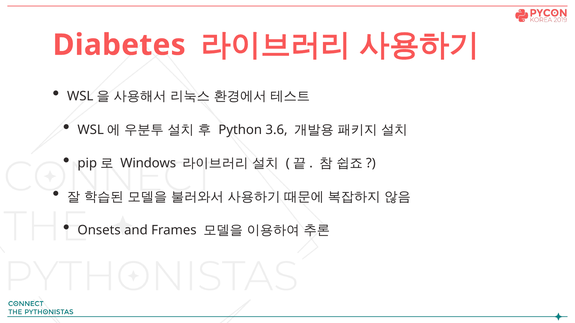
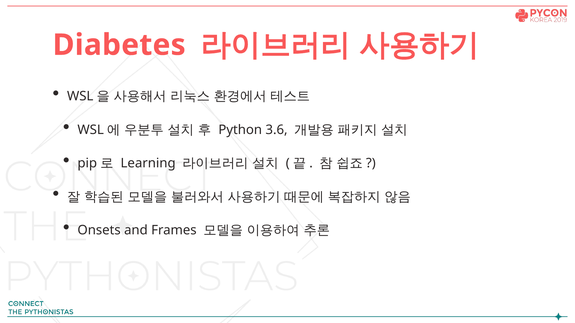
Windows: Windows -> Learning (148, 163)
